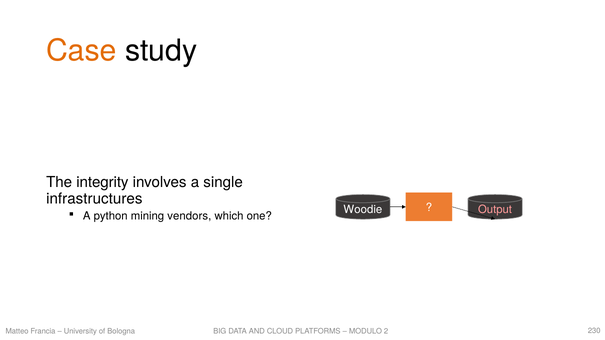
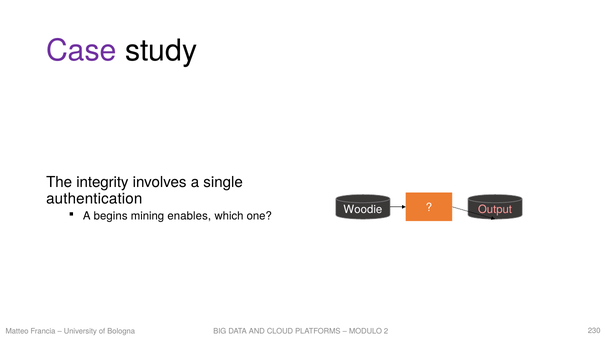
Case colour: orange -> purple (81, 51)
infrastructures: infrastructures -> authentication (94, 199)
python: python -> begins (111, 216)
vendors: vendors -> enables (189, 216)
